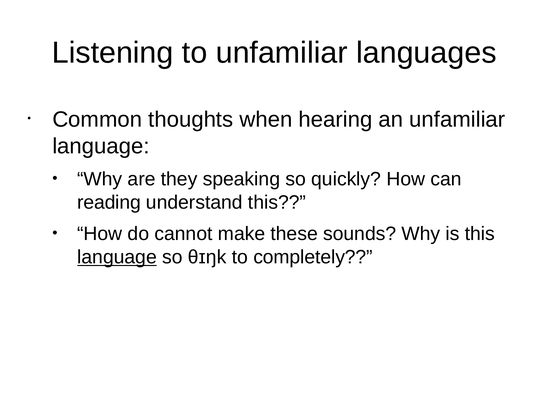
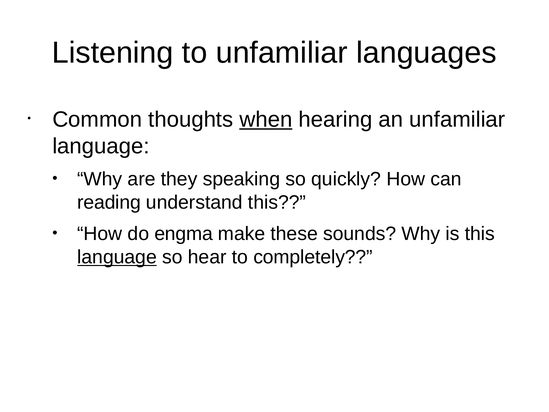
when underline: none -> present (266, 119)
cannot: cannot -> engma (184, 234)
θɪŋk: θɪŋk -> hear (207, 257)
